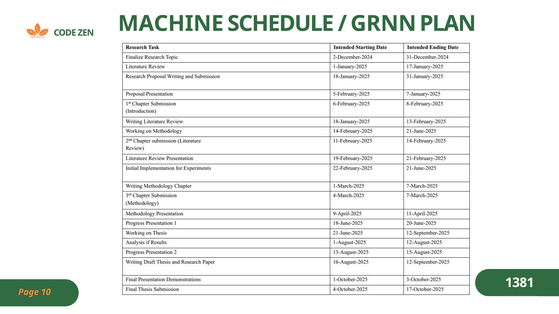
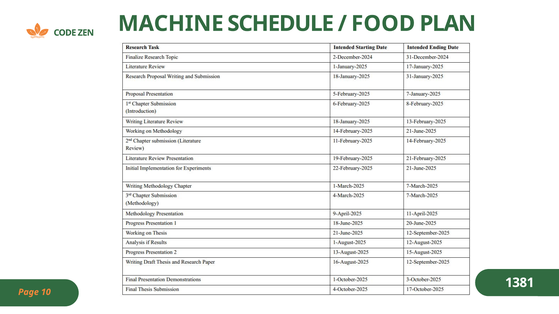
GRNN: GRNN -> FOOD (383, 24)
